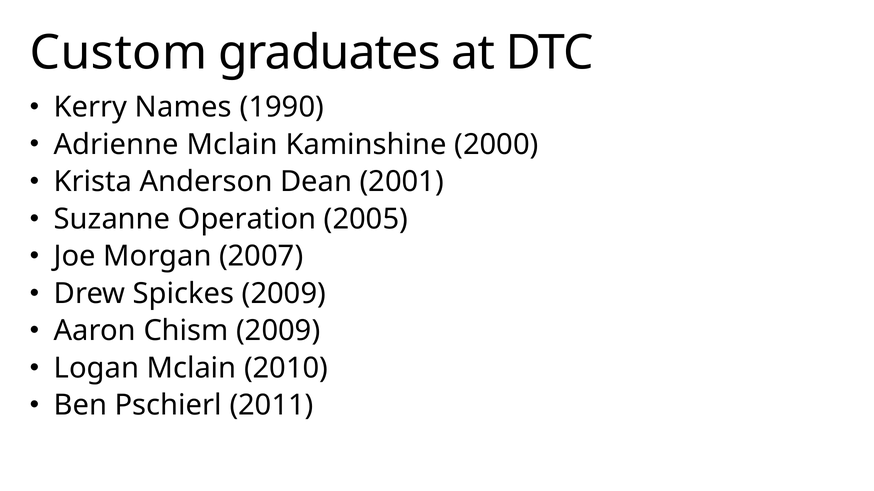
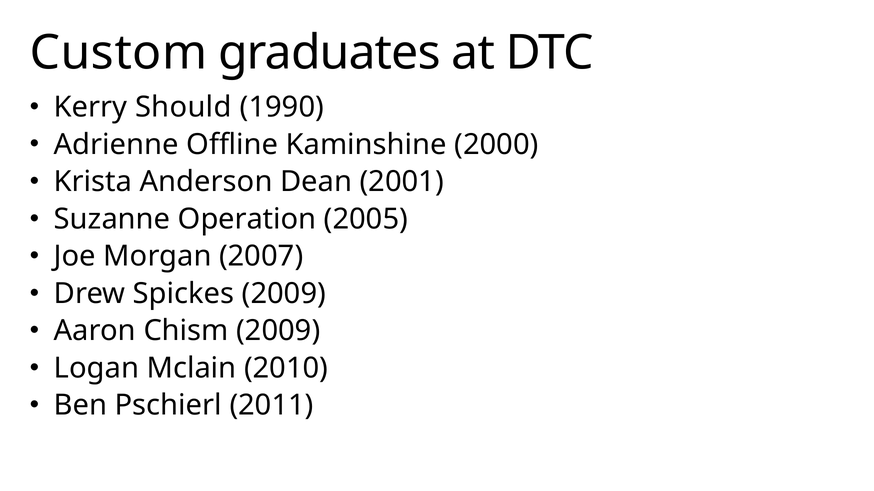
Names: Names -> Should (183, 107)
Adrienne Mclain: Mclain -> Offline (232, 145)
